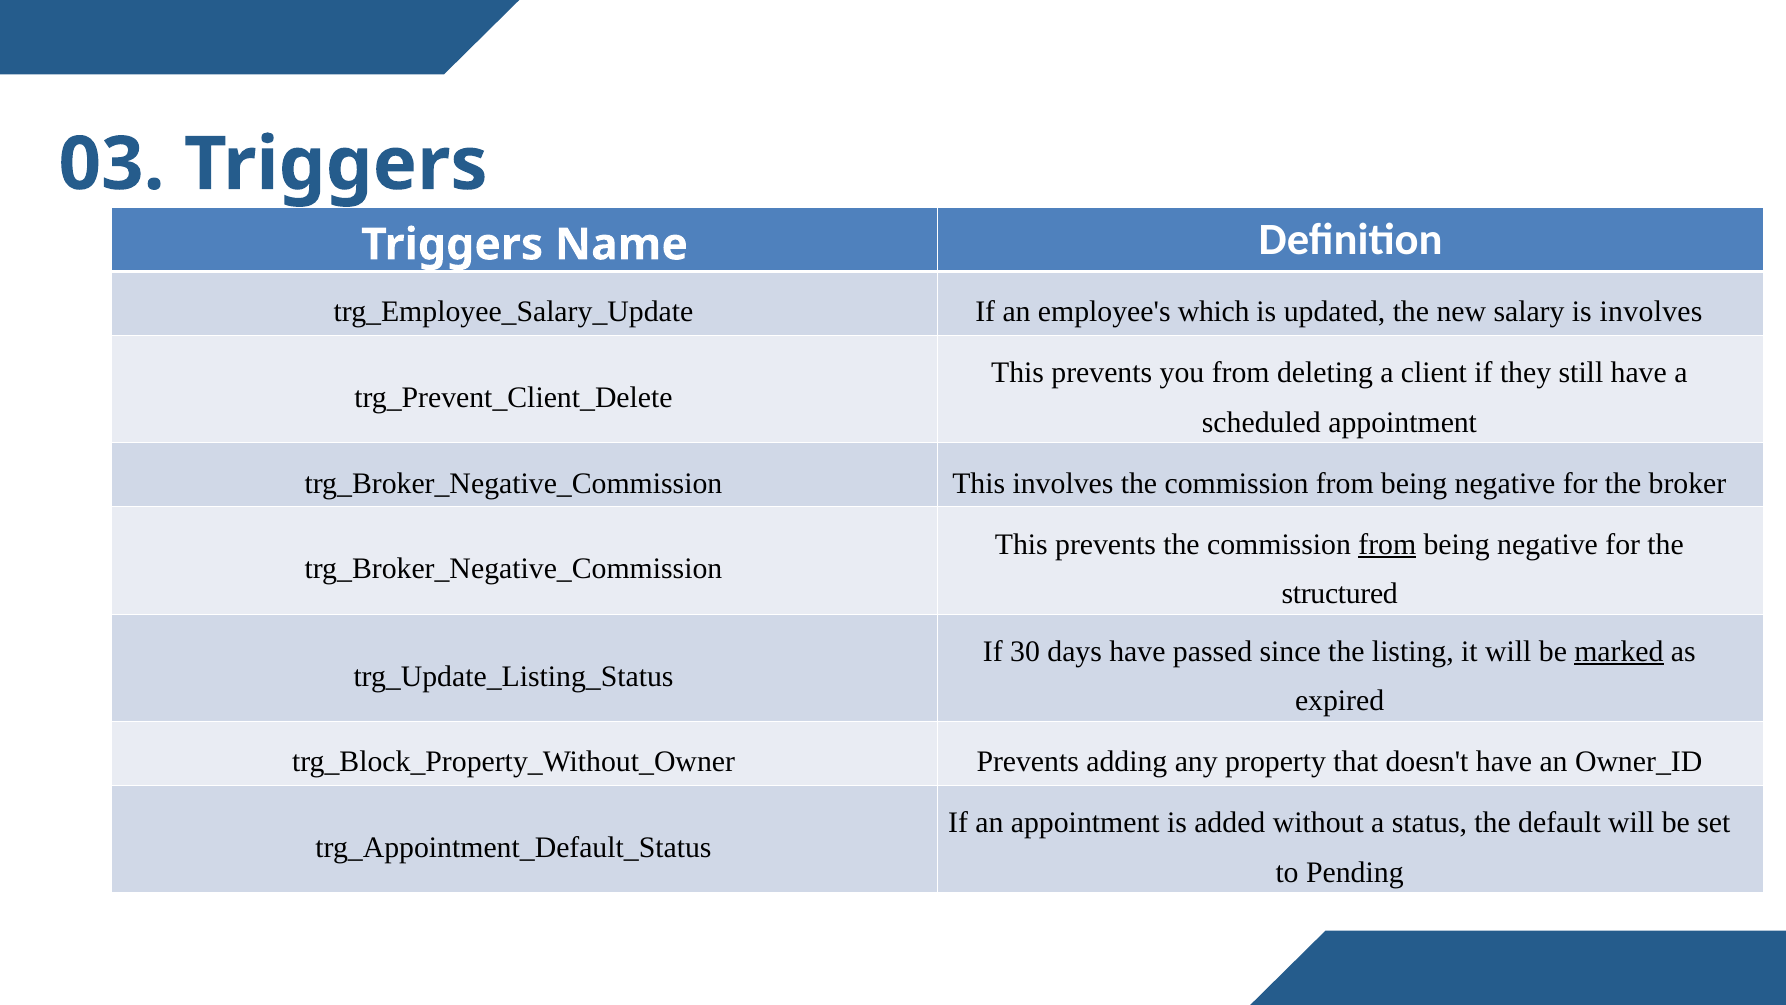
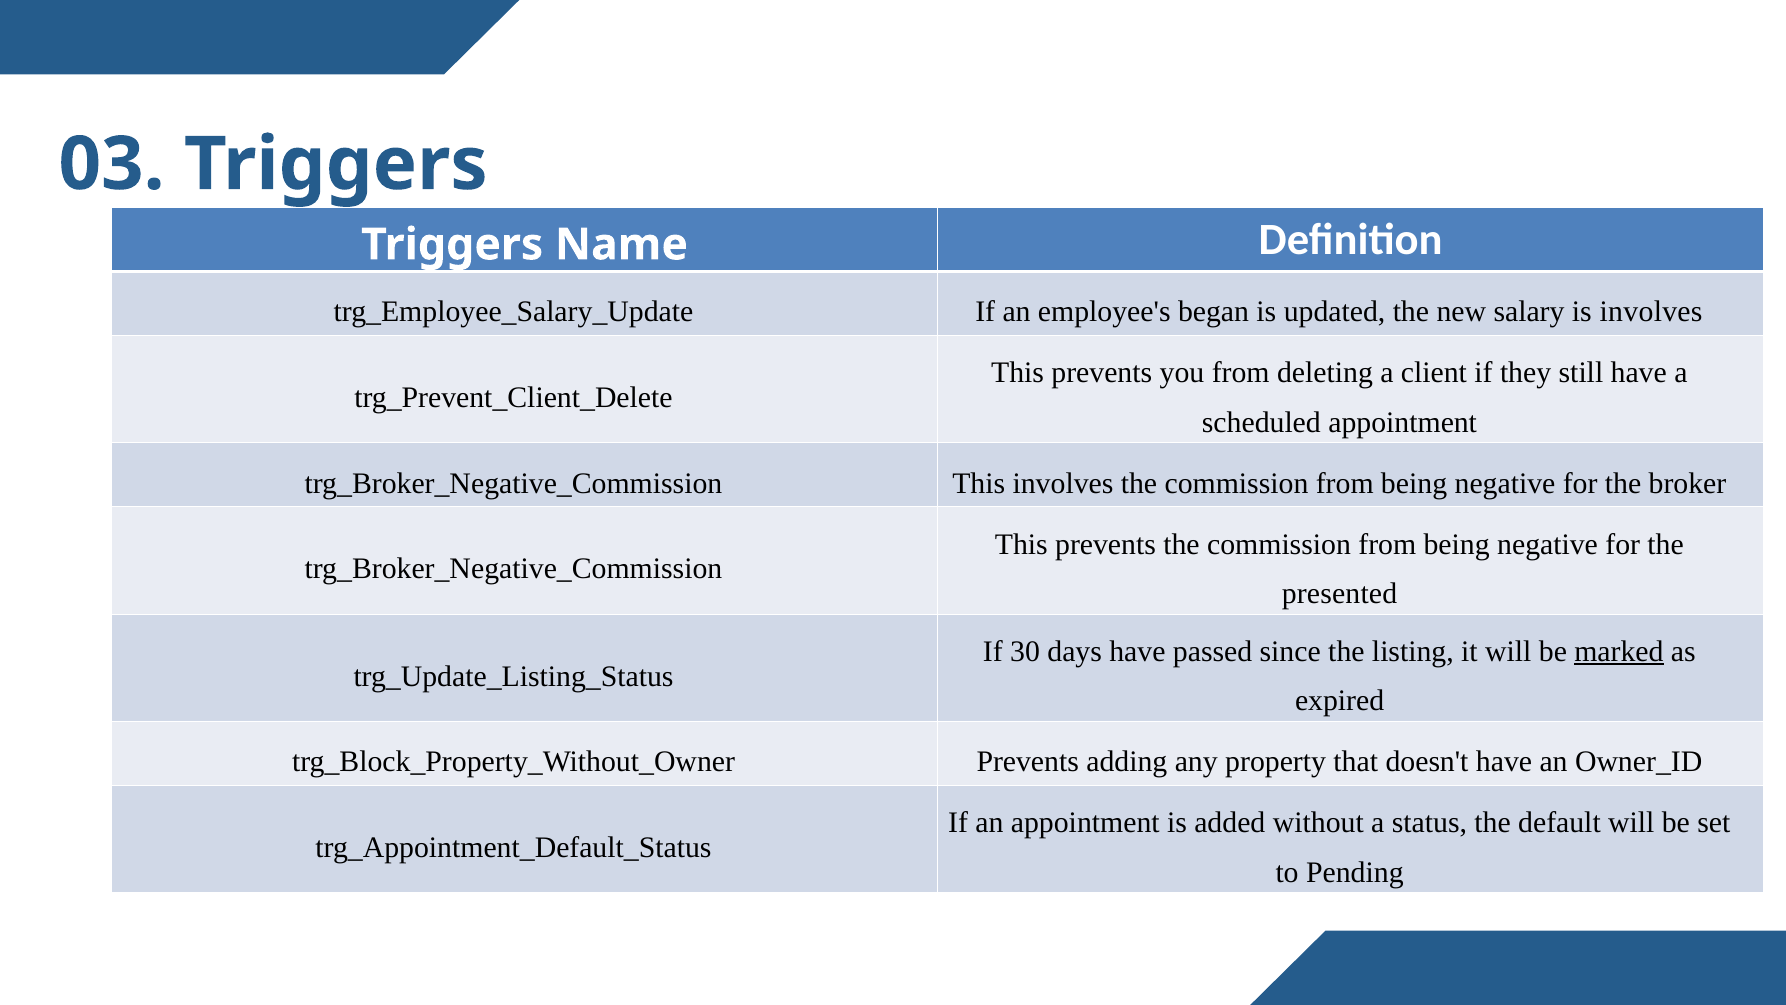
which: which -> began (1214, 312)
from underline: present -> none (1387, 544)
structured: structured -> presented (1339, 593)
